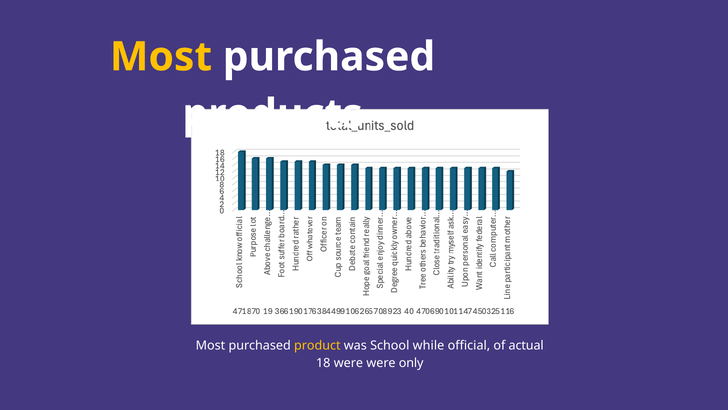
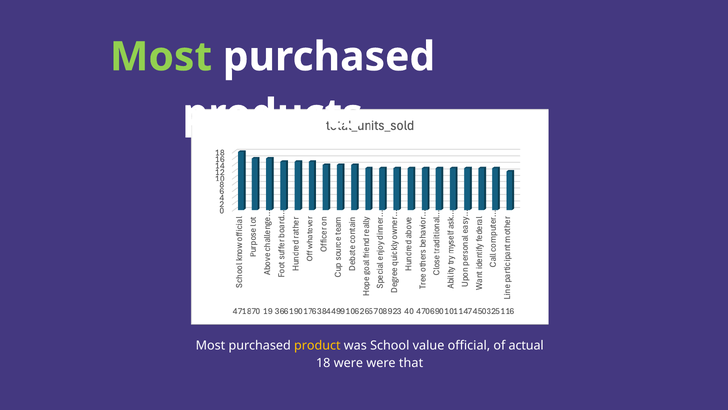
Most colour: yellow -> light green (161, 57)
while: while -> value (429, 345)
only: only -> that (411, 363)
